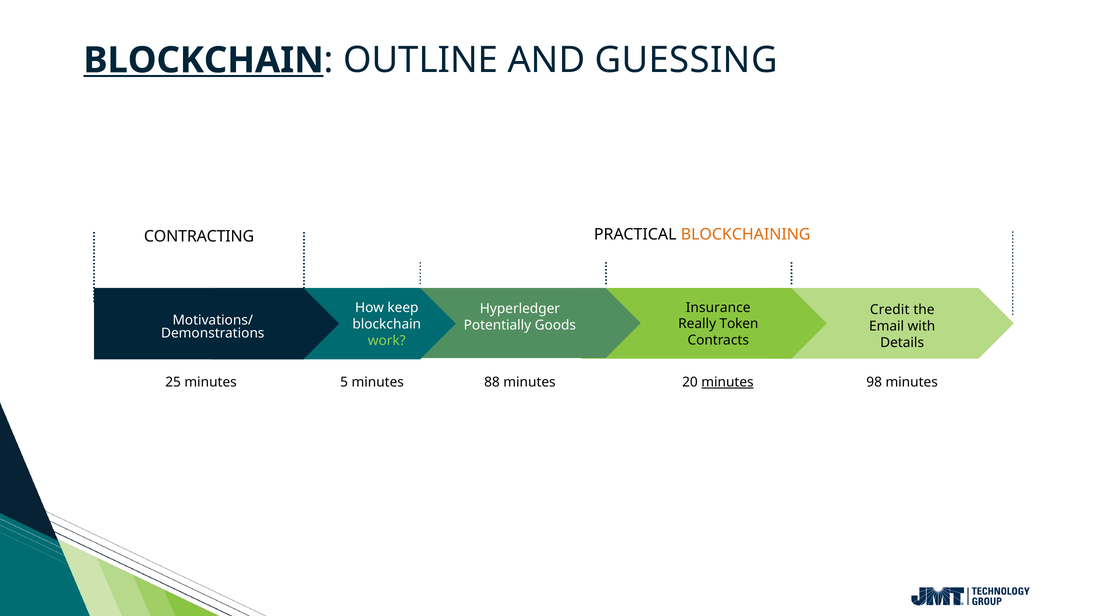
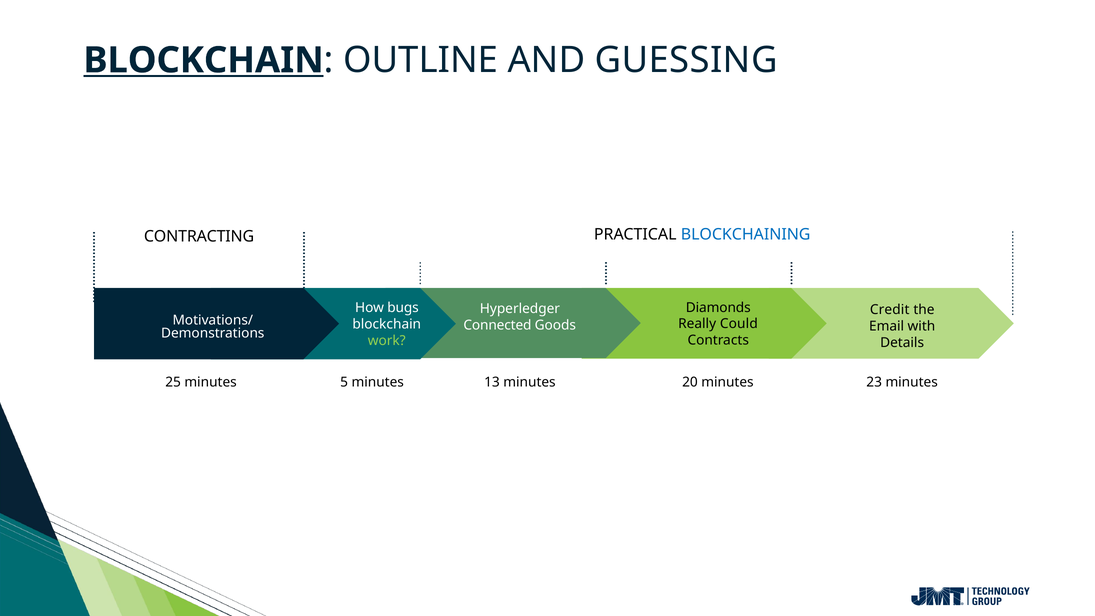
BLOCKCHAINING colour: orange -> blue (746, 234)
Insurance: Insurance -> Diamonds (718, 307)
keep: keep -> bugs (403, 308)
Token: Token -> Could (739, 324)
Potentially: Potentially -> Connected (497, 325)
88: 88 -> 13 (492, 382)
98: 98 -> 23 (874, 382)
minutes underline: present -> none (727, 382)
